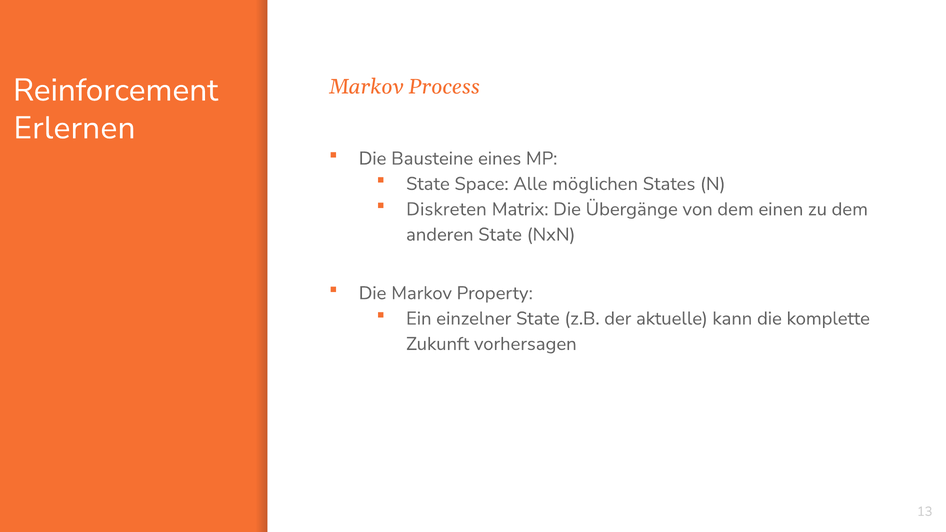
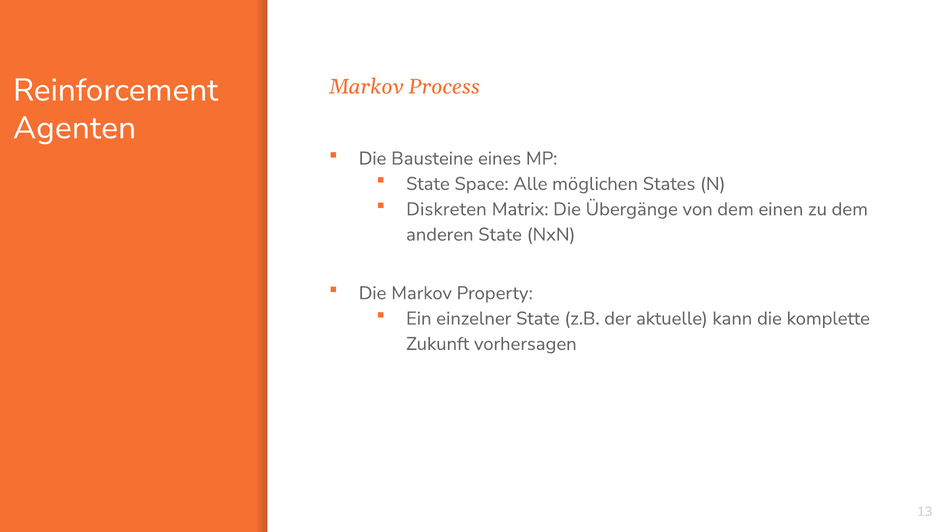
Erlernen: Erlernen -> Agenten (75, 128)
